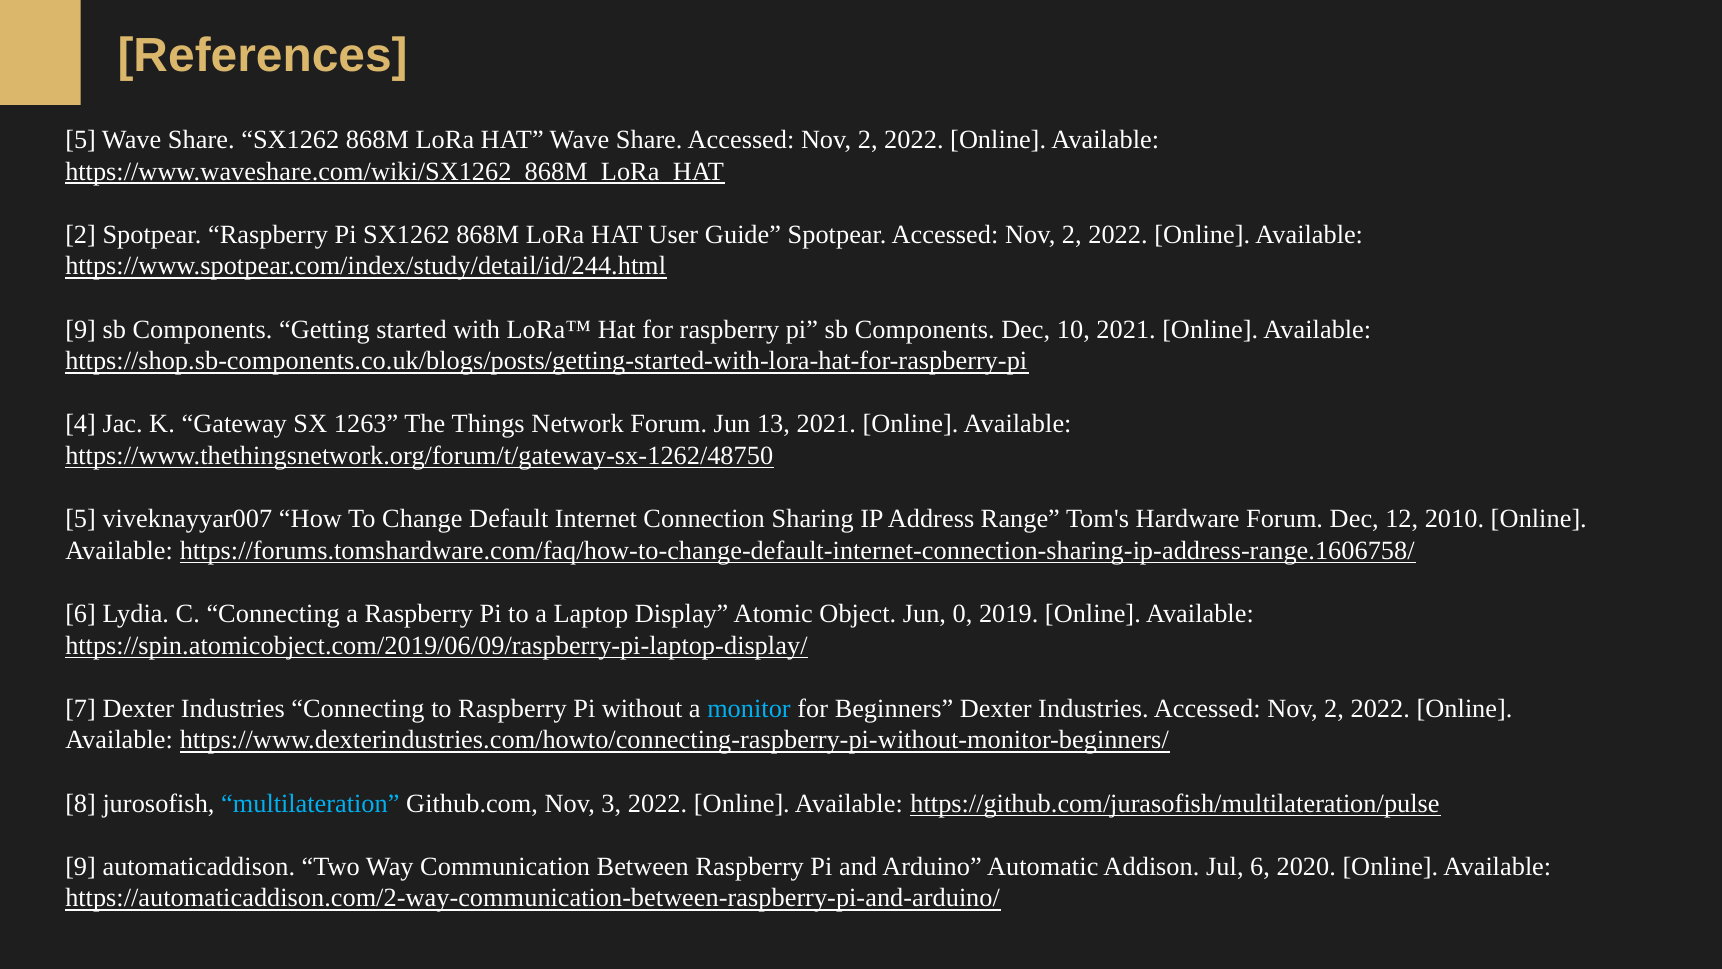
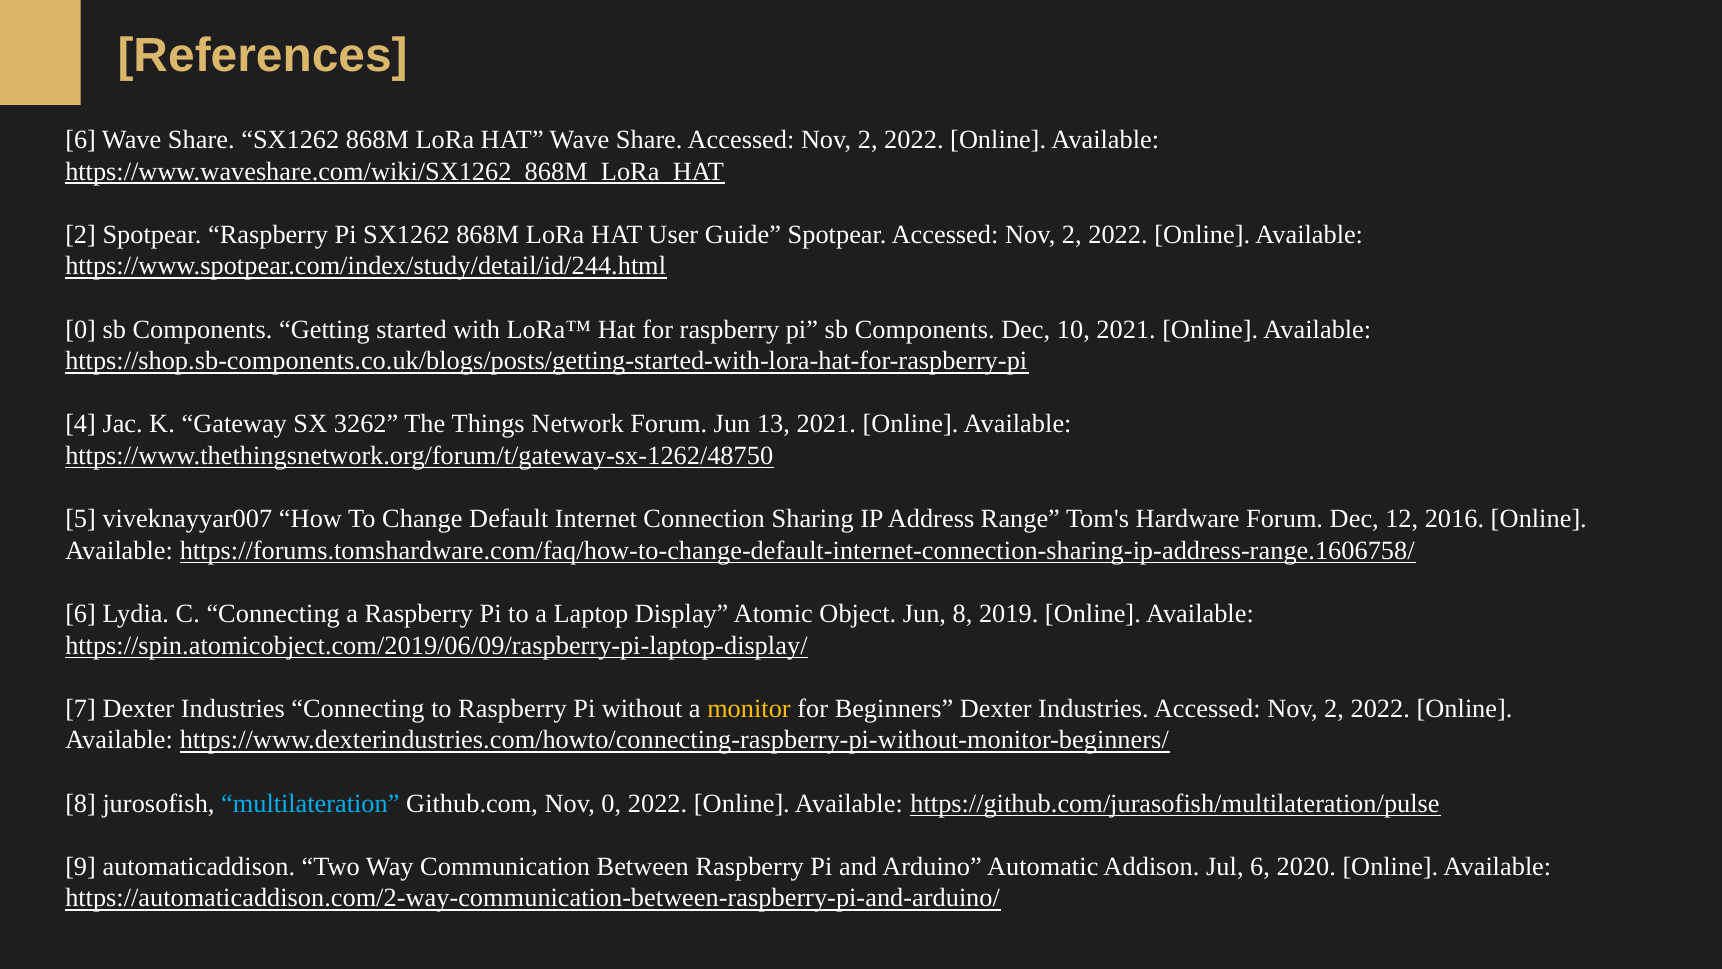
5: 5 -> 6 (81, 140)
9: 9 -> 0 (81, 329)
1263: 1263 -> 3262 (366, 424)
2010: 2010 -> 2016 (1454, 519)
Jun 0: 0 -> 8 (962, 614)
monitor colour: light blue -> yellow (749, 708)
Nov 3: 3 -> 0 (611, 803)
